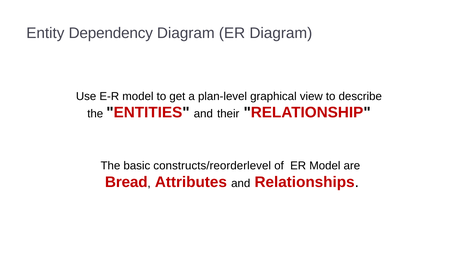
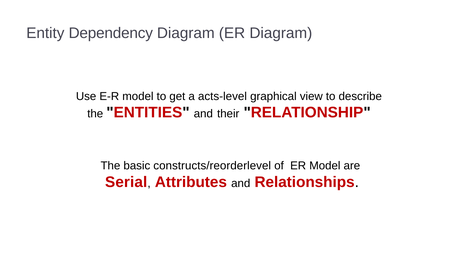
plan-level: plan-level -> acts-level (222, 96)
Bread: Bread -> Serial (126, 182)
